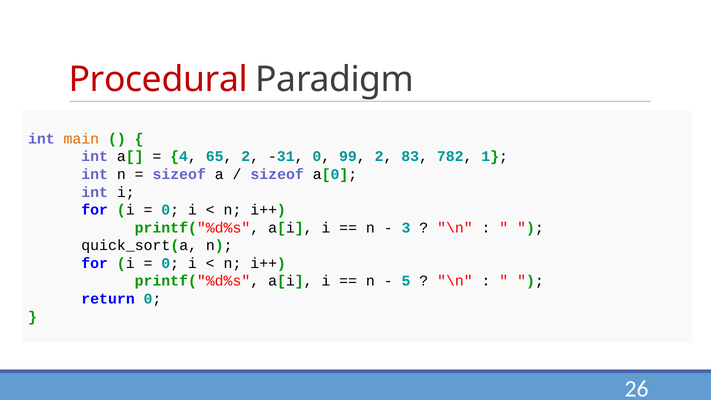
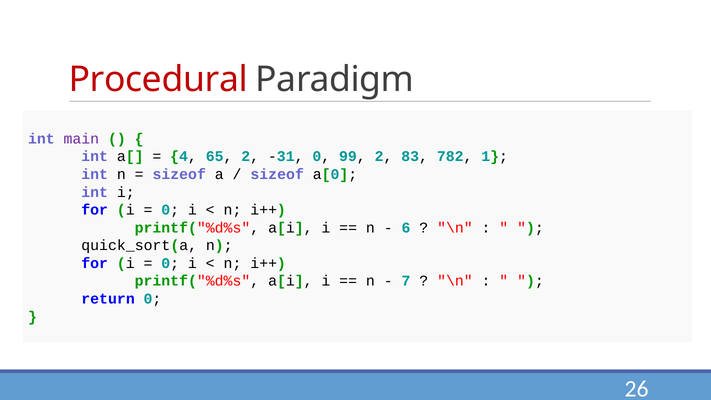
main colour: orange -> purple (81, 139)
3: 3 -> 6 (406, 228)
5: 5 -> 7 (406, 281)
